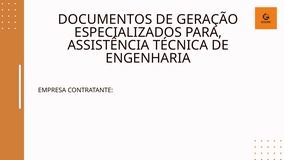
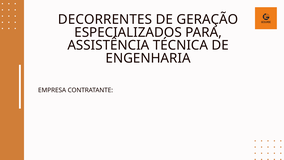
DOCUMENTOS: DOCUMENTOS -> DECORRENTES (105, 19)
